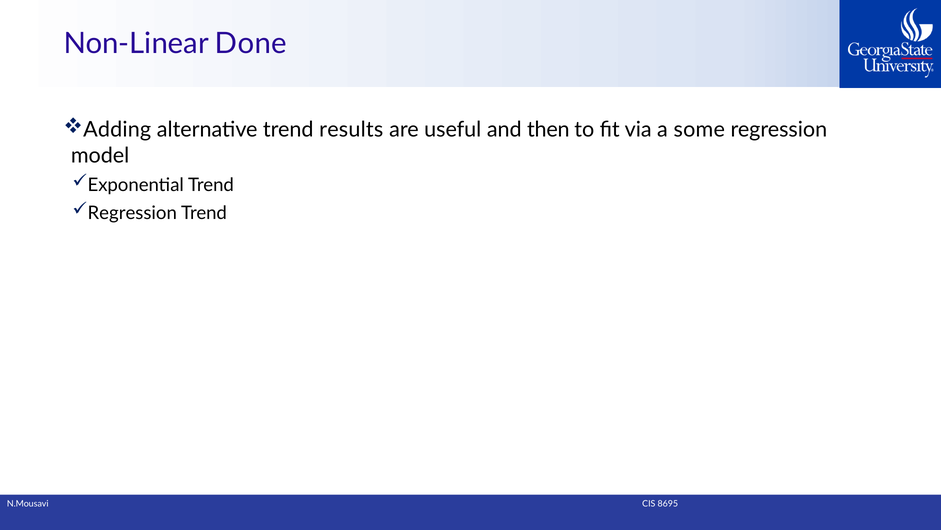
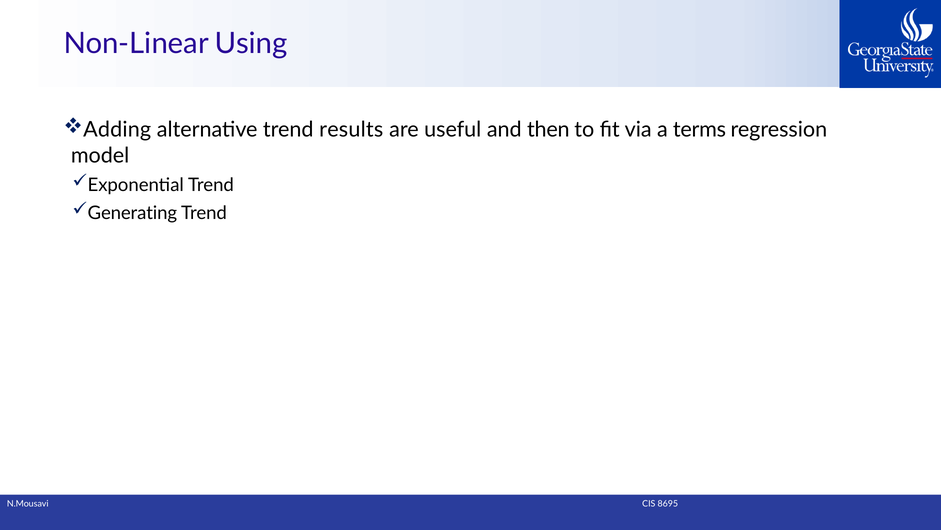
Done: Done -> Using (251, 43)
some: some -> terms (699, 130)
Regression: Regression -> Generating (132, 213)
